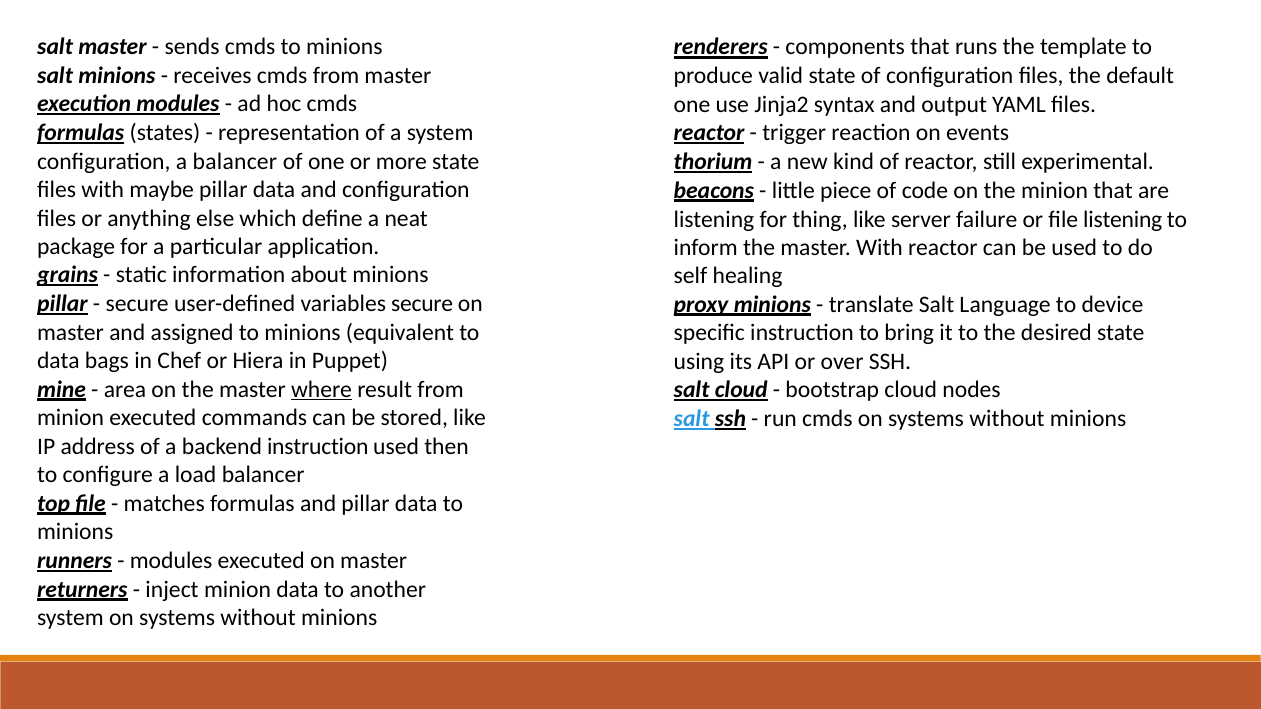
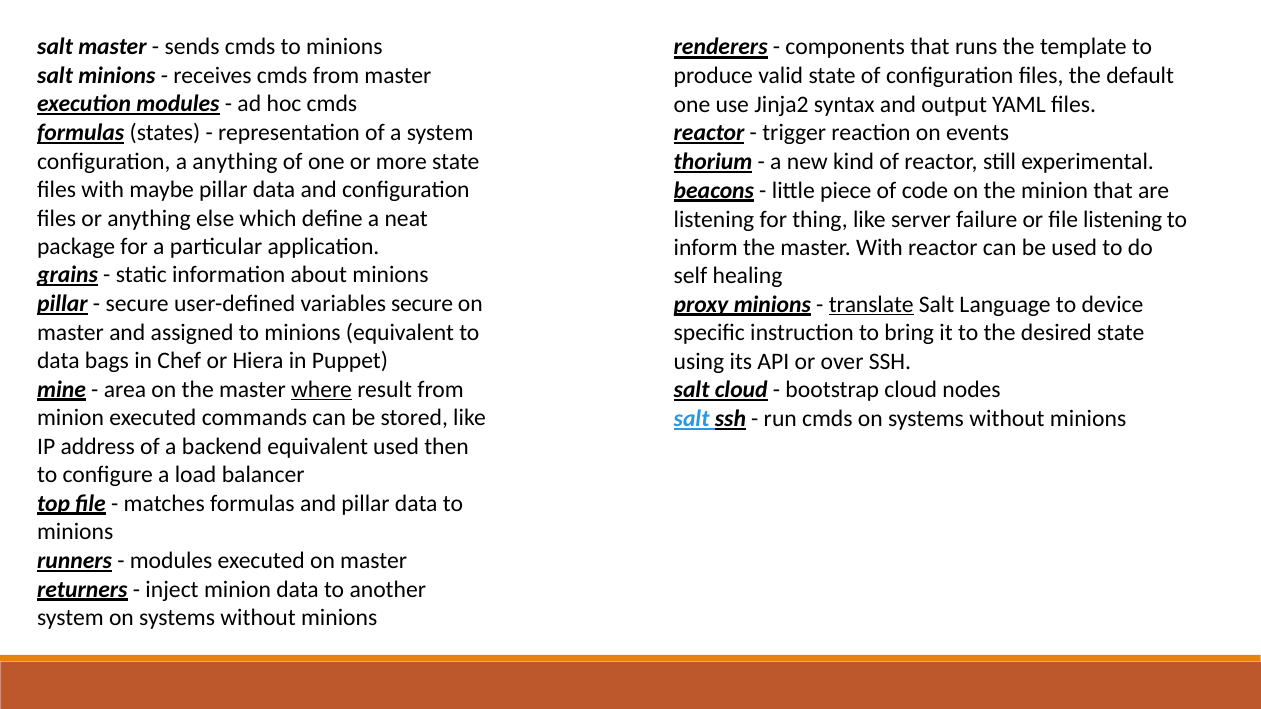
a balancer: balancer -> anything (235, 162)
translate underline: none -> present (871, 304)
backend instruction: instruction -> equivalent (318, 447)
